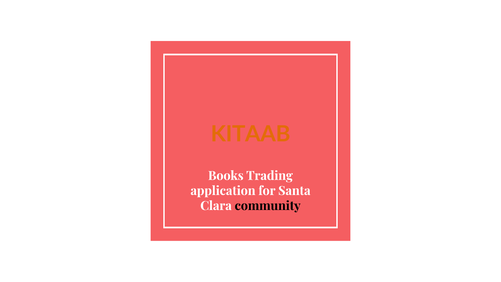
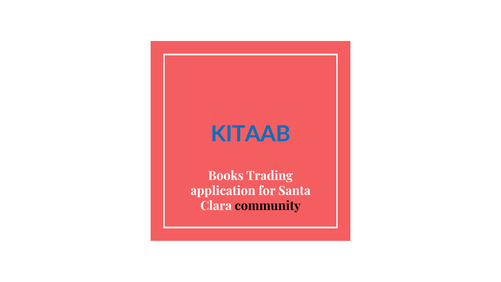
KITAAB colour: orange -> blue (251, 134)
